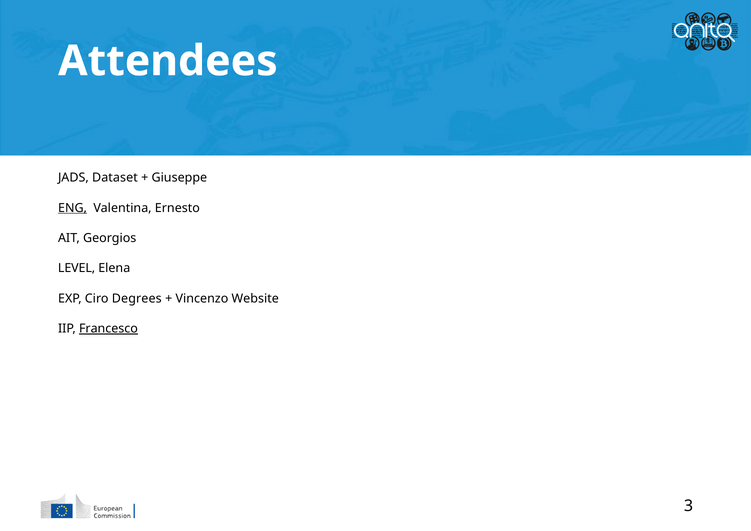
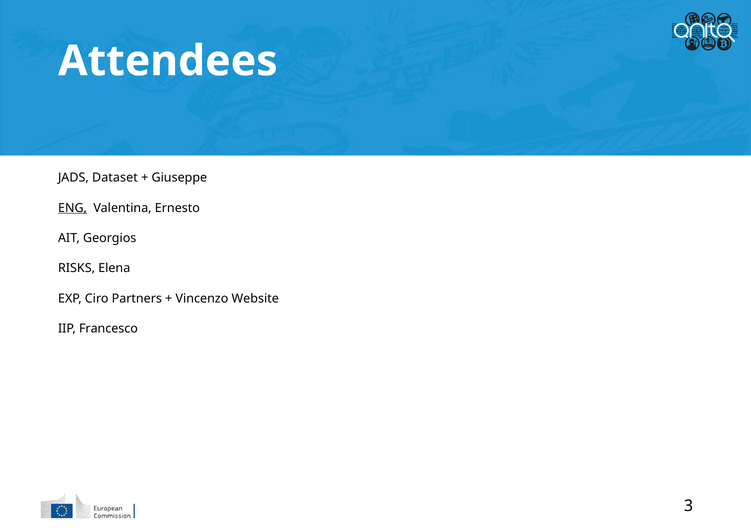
LEVEL: LEVEL -> RISKS (77, 268)
Degrees: Degrees -> Partners (137, 298)
Francesco underline: present -> none (108, 329)
